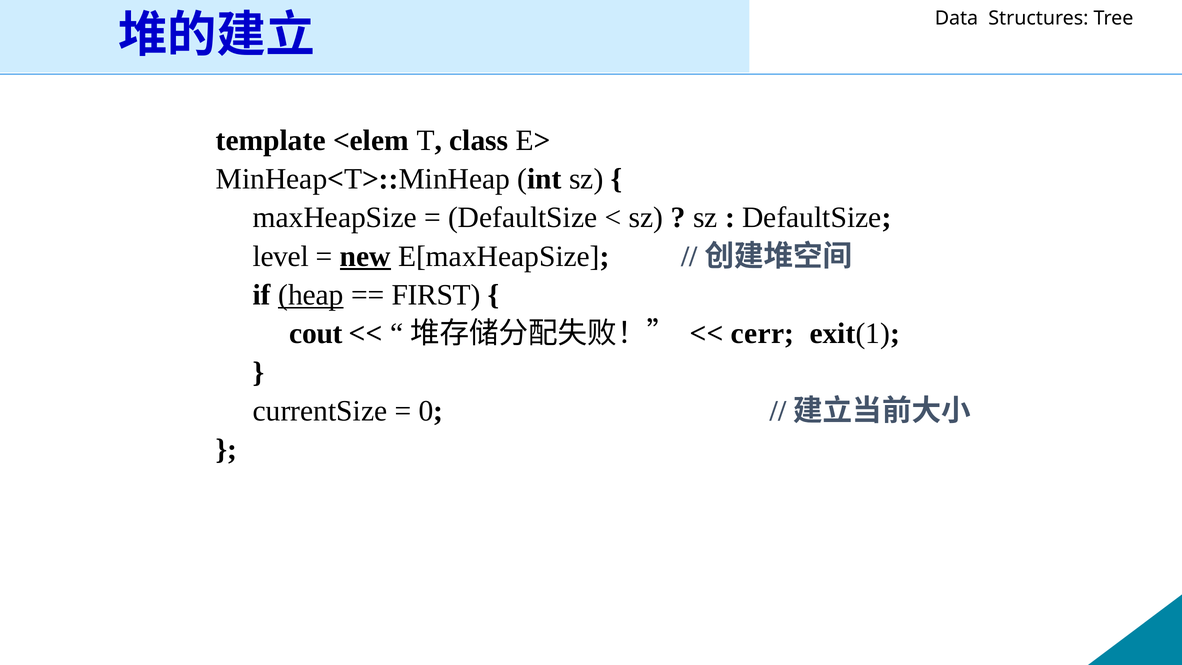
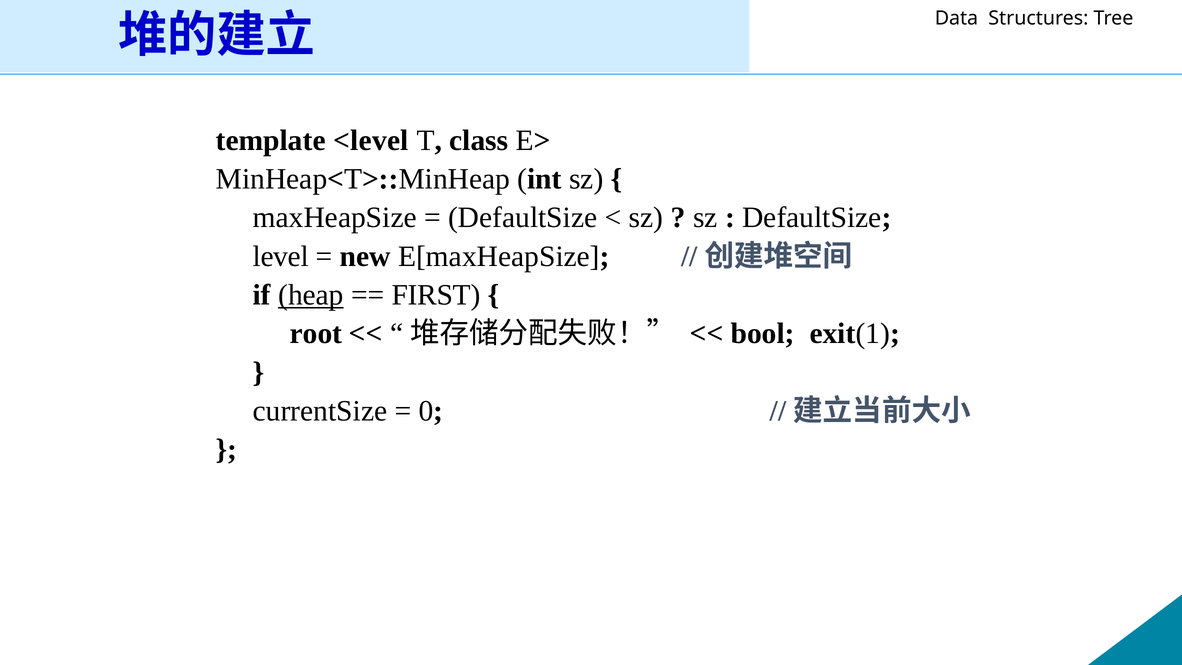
<elem: <elem -> <level (371, 140)
new underline: present -> none (365, 256)
cout: cout -> root (316, 334)
cerr: cerr -> bool (763, 334)
